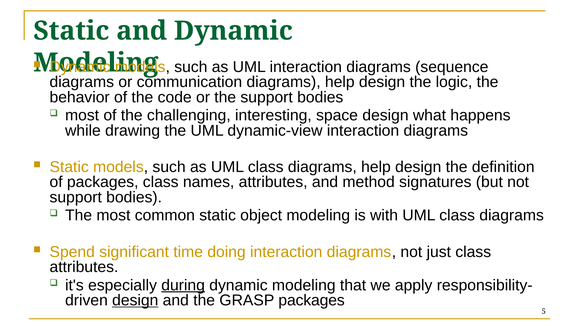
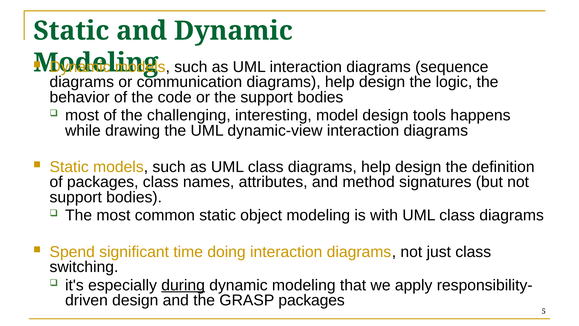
space: space -> model (337, 115)
what: what -> tools (429, 115)
attributes: attributes -> switching (84, 267)
design underline: present -> none (135, 300)
